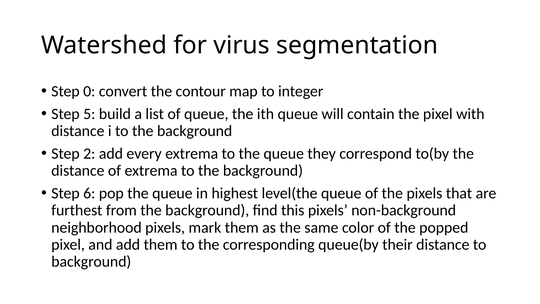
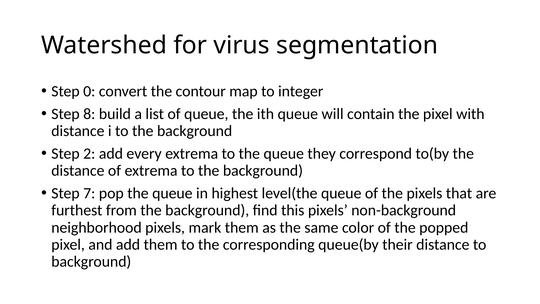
5: 5 -> 8 (89, 114)
6: 6 -> 7 (89, 193)
